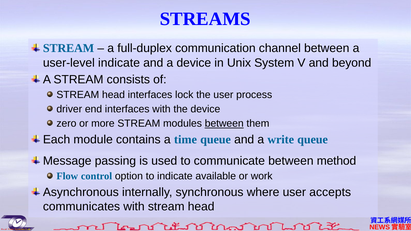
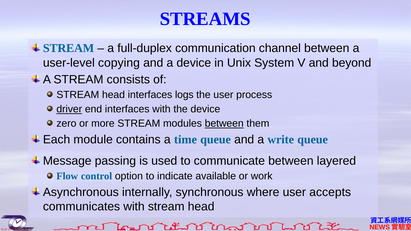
user-level indicate: indicate -> copying (119, 63)
lock: lock -> logs (184, 95)
driver underline: none -> present (69, 109)
method: method -> layered (336, 161)
